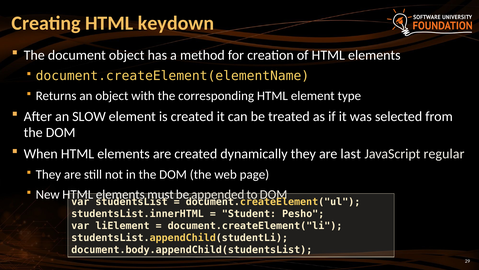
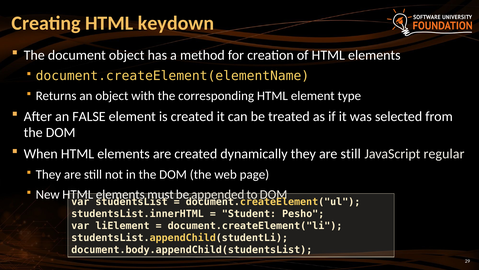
SLOW: SLOW -> FALSE (89, 116)
dynamically they are last: last -> still (351, 154)
